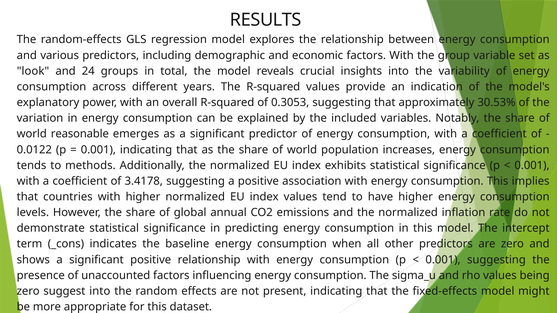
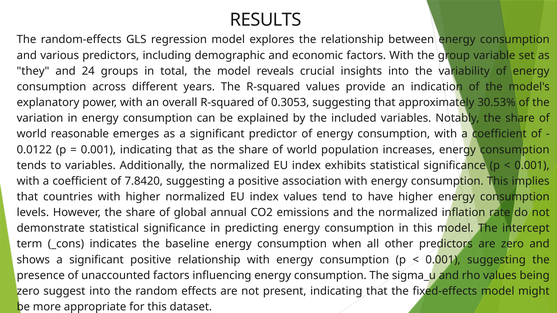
look: look -> they (33, 71)
to methods: methods -> variables (90, 166)
3.4178: 3.4178 -> 7.8420 (144, 181)
